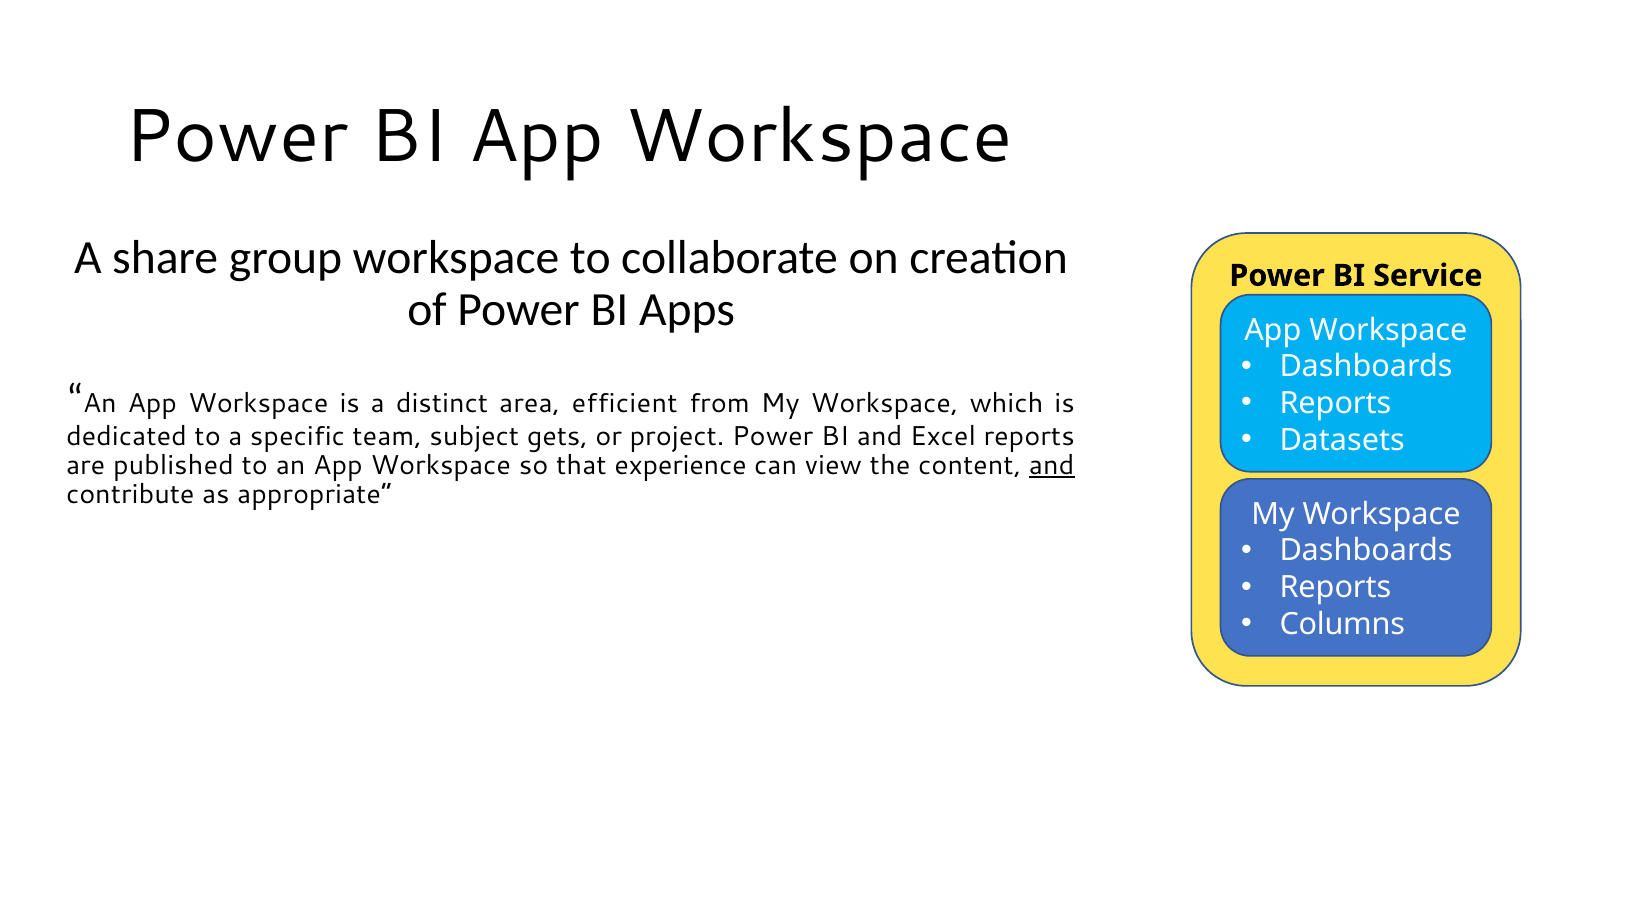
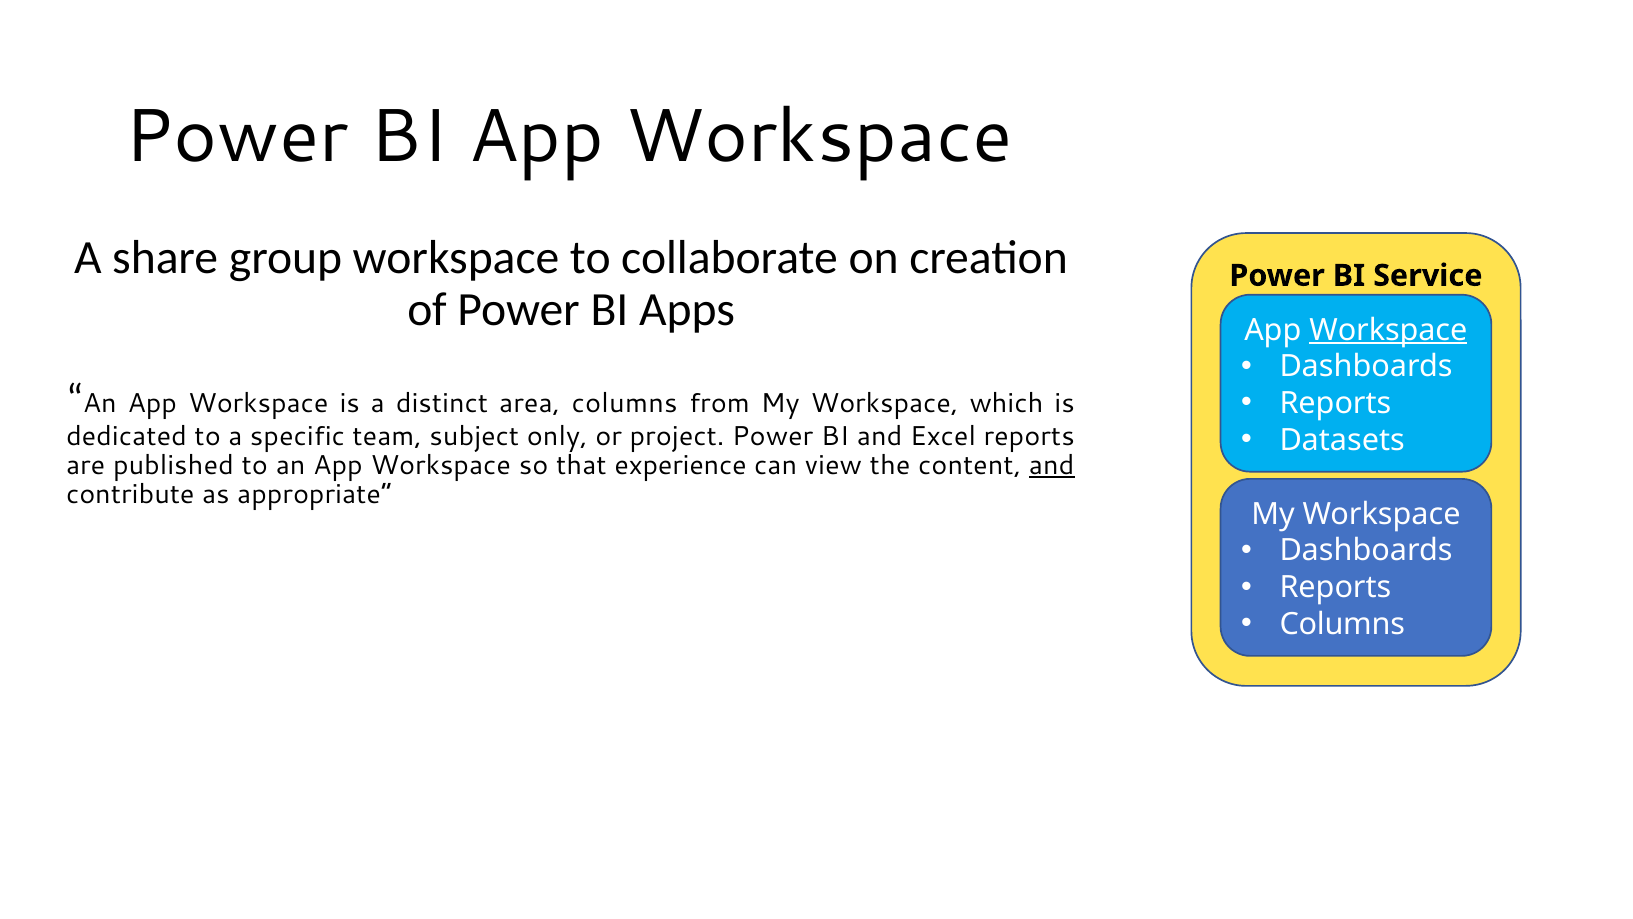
Workspace underline: none -> present (1388, 330)
area efficient: efficient -> columns (625, 404)
gets: gets -> only (557, 436)
